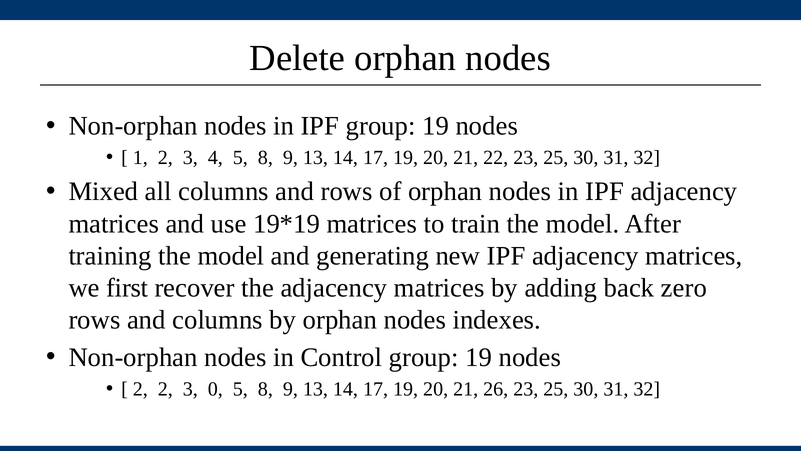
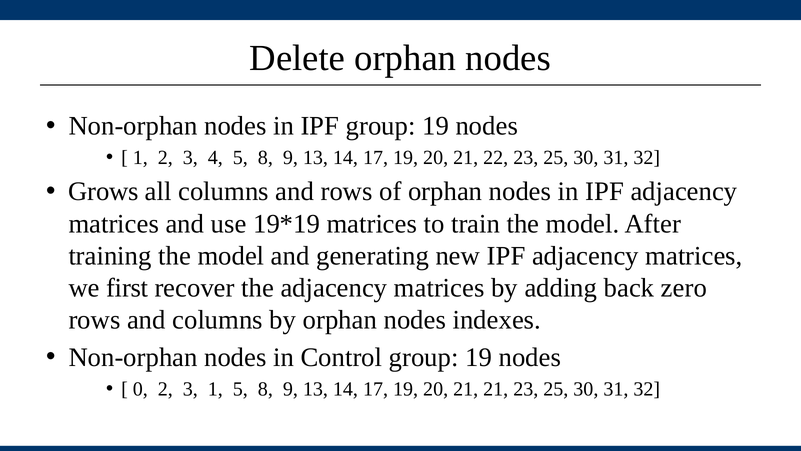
Mixed: Mixed -> Grows (104, 191)
2: 2 -> 0 (140, 389)
3 0: 0 -> 1 (215, 389)
21 26: 26 -> 21 (496, 389)
